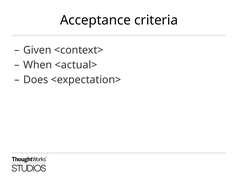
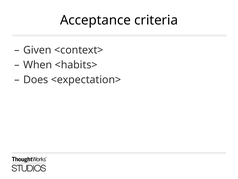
<actual>: <actual> -> <habits> (76, 65)
